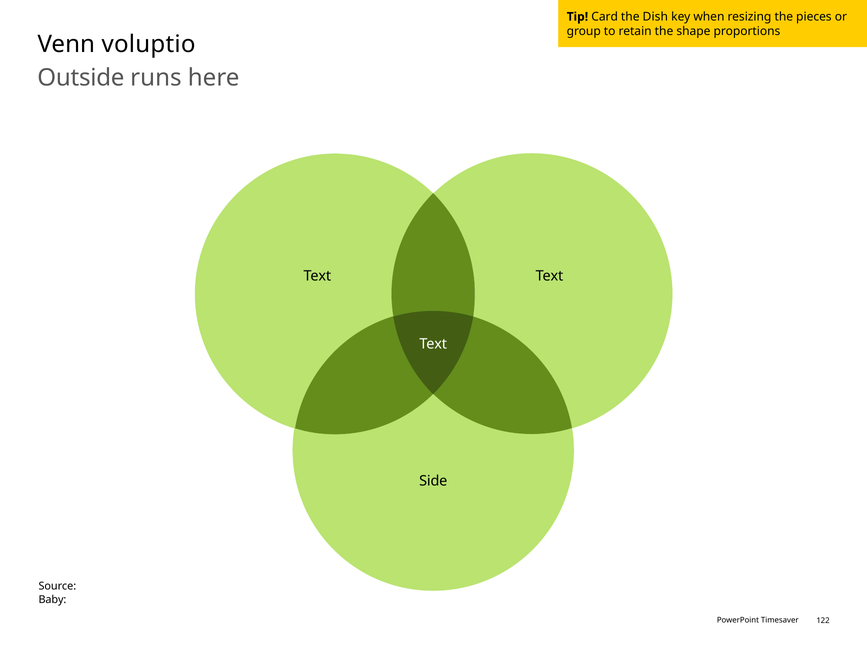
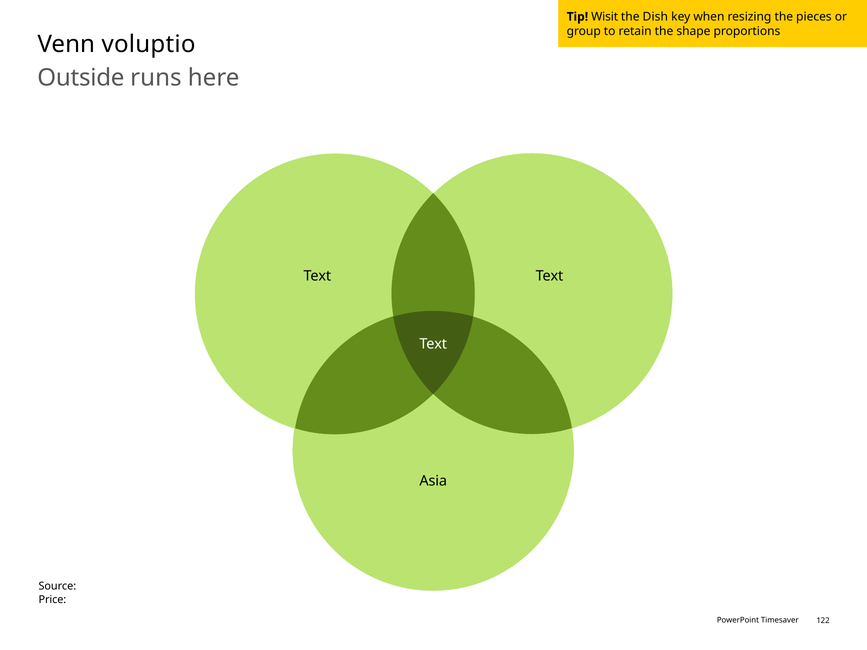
Card: Card -> Wisit (605, 17)
Side: Side -> Asia (433, 481)
Baby: Baby -> Price (52, 600)
